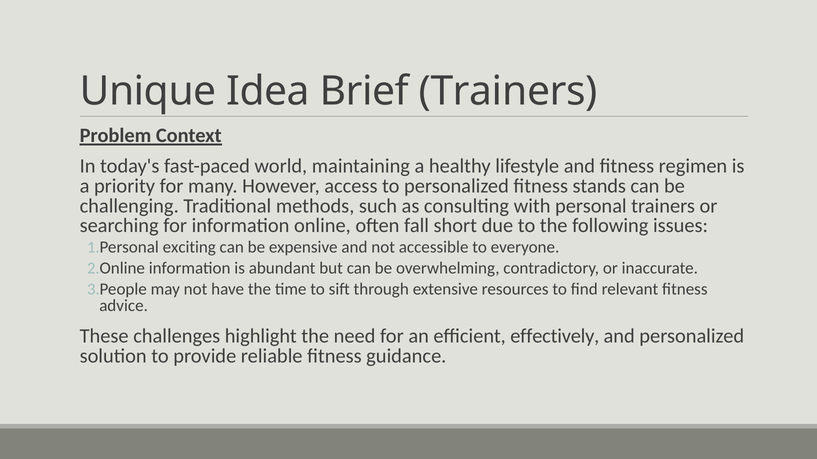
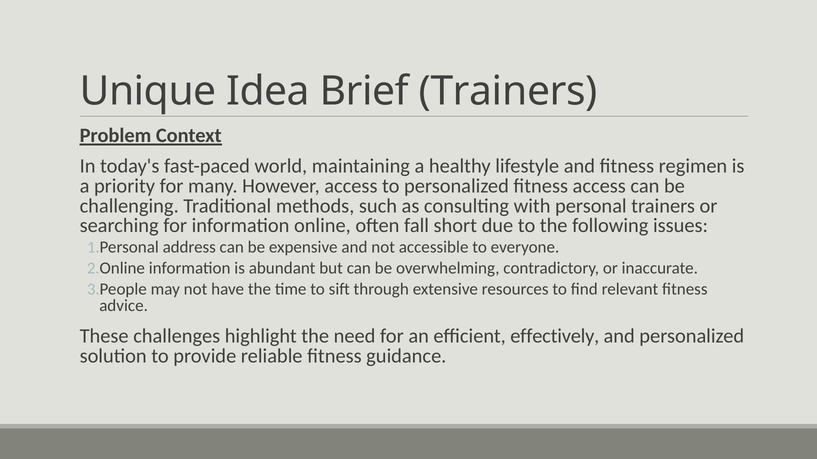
fitness stands: stands -> access (599, 186)
exciting: exciting -> address (189, 247)
